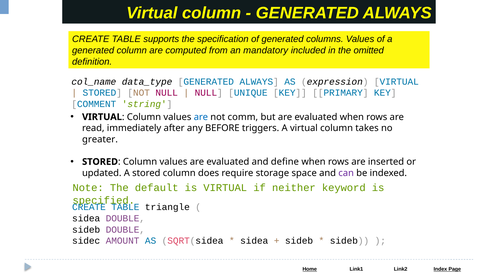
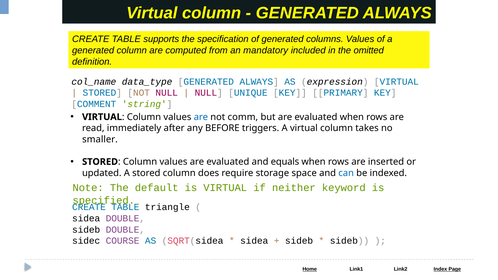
greater: greater -> smaller (100, 139)
define: define -> equals (285, 162)
can colour: purple -> blue (346, 173)
AMOUNT: AMOUNT -> COURSE (123, 241)
